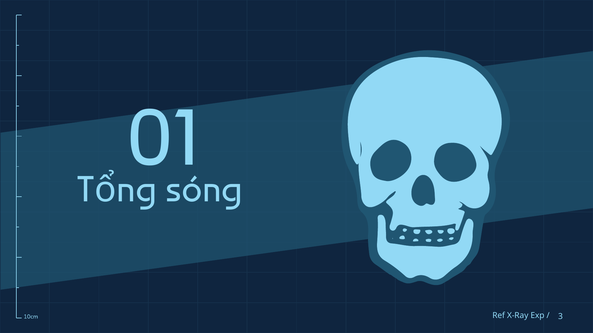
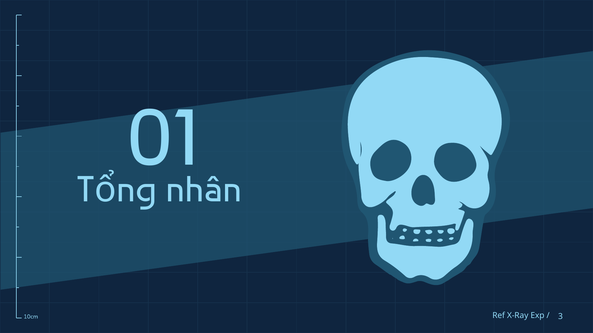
sóng: sóng -> nhân (204, 190)
